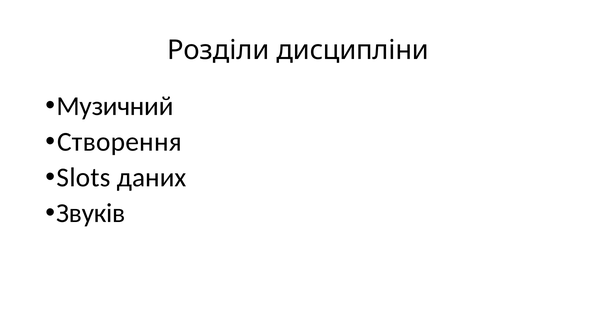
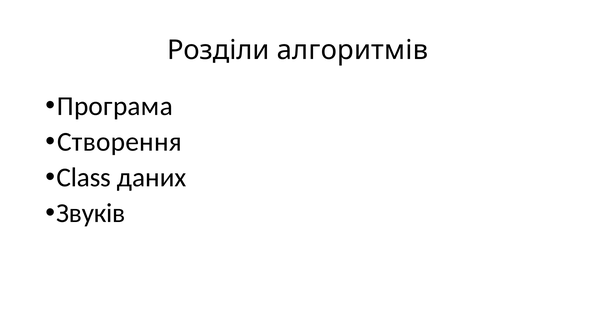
дисципліни: дисципліни -> алгоритмів (352, 50)
Музичний: Музичний -> Програма (115, 106)
Slots: Slots -> Class (84, 178)
